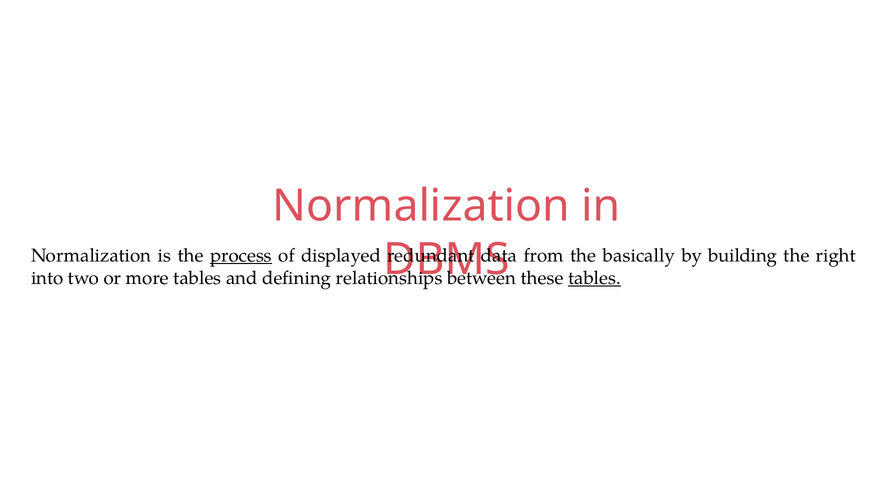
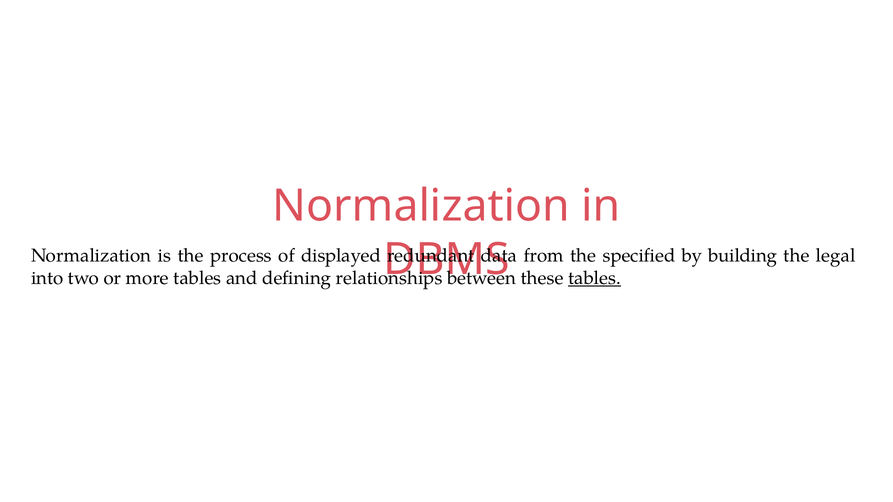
process underline: present -> none (241, 256)
basically: basically -> specified (639, 256)
right: right -> legal (836, 256)
